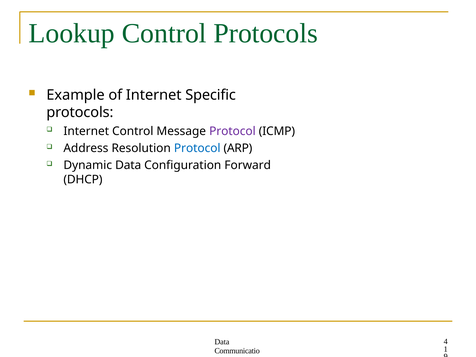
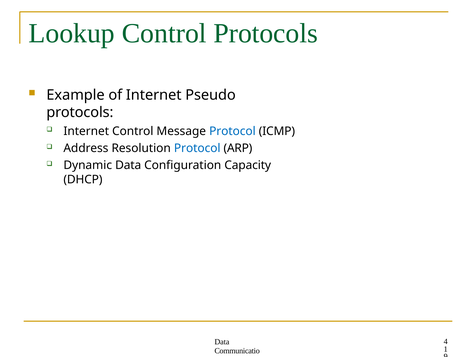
Specific: Specific -> Pseudo (211, 95)
Protocol colour: purple -> blue (232, 131)
Forward: Forward -> Capacity (248, 165)
